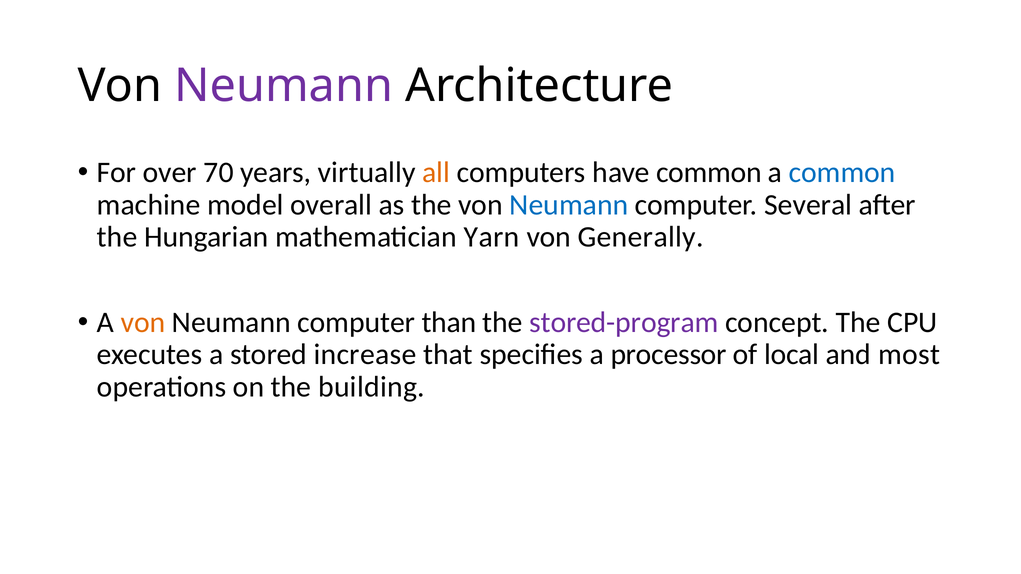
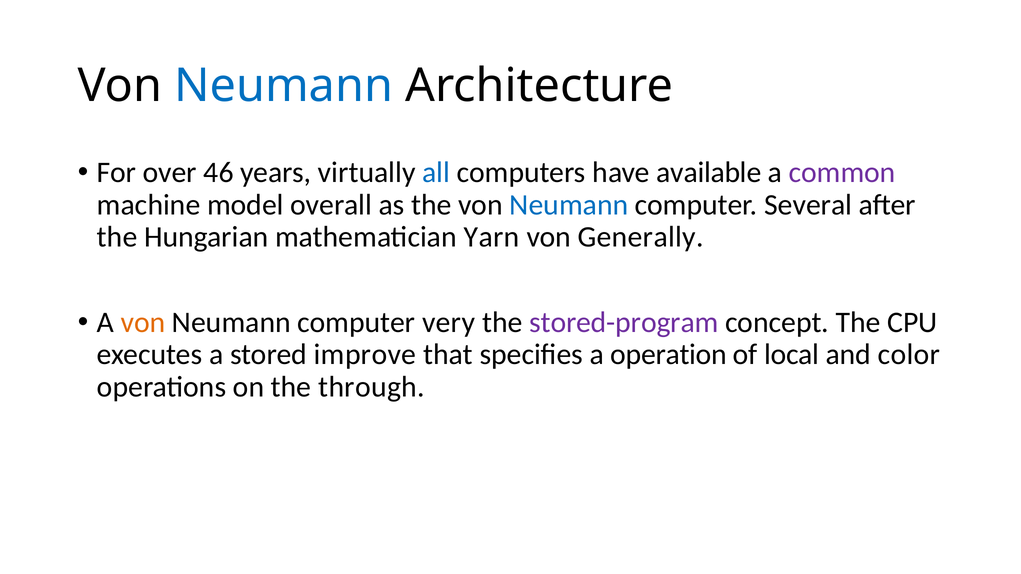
Neumann colour: purple -> blue (284, 86)
70: 70 -> 46 (219, 173)
all colour: orange -> blue (436, 173)
have common: common -> available (709, 173)
common colour: blue -> purple (842, 173)
than: than -> very (449, 323)
increase: increase -> improve (365, 355)
processor: processor -> operation (669, 355)
most: most -> color (909, 355)
building: building -> through (372, 387)
